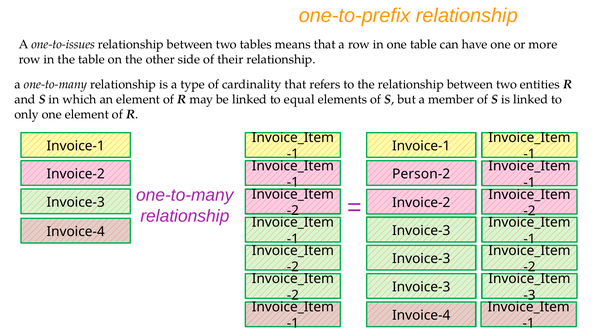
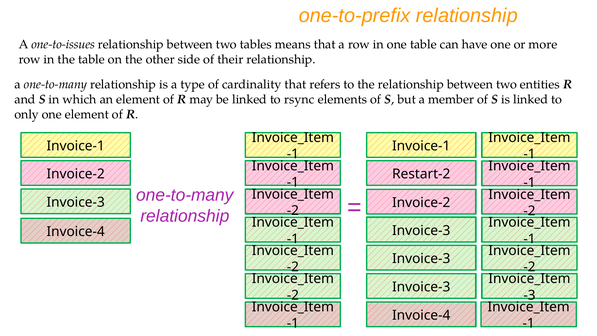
equal: equal -> rsync (299, 99)
Person-2: Person-2 -> Restart-2 (421, 174)
